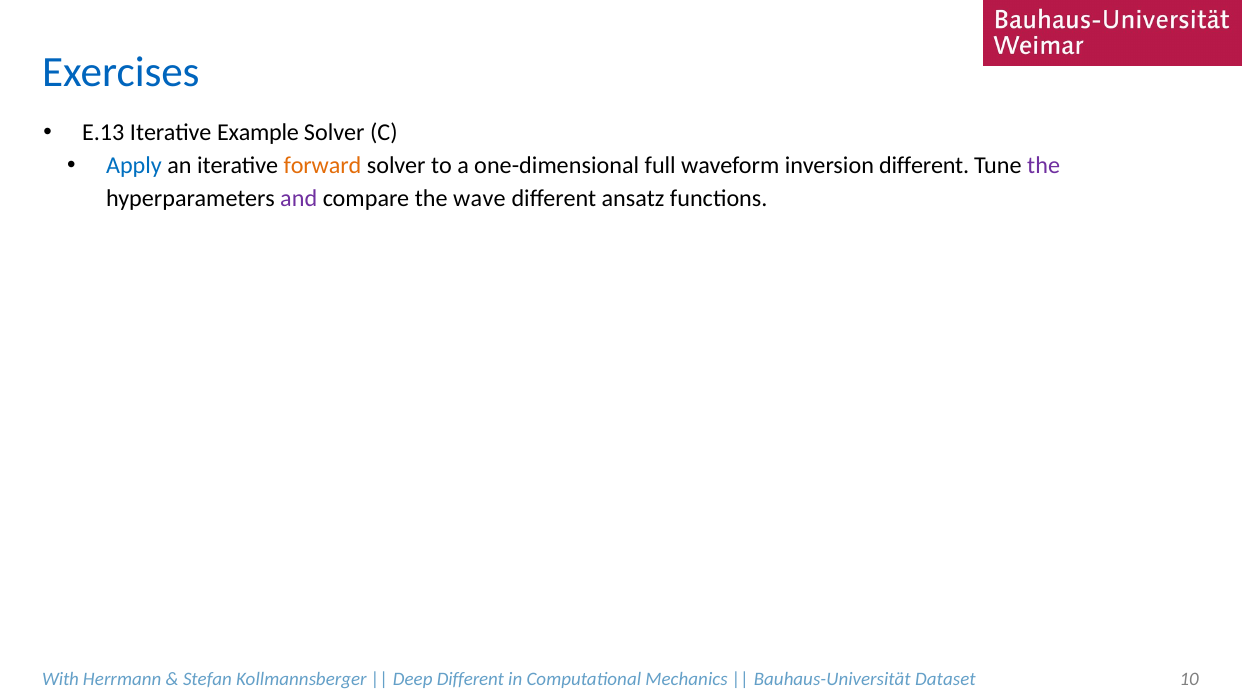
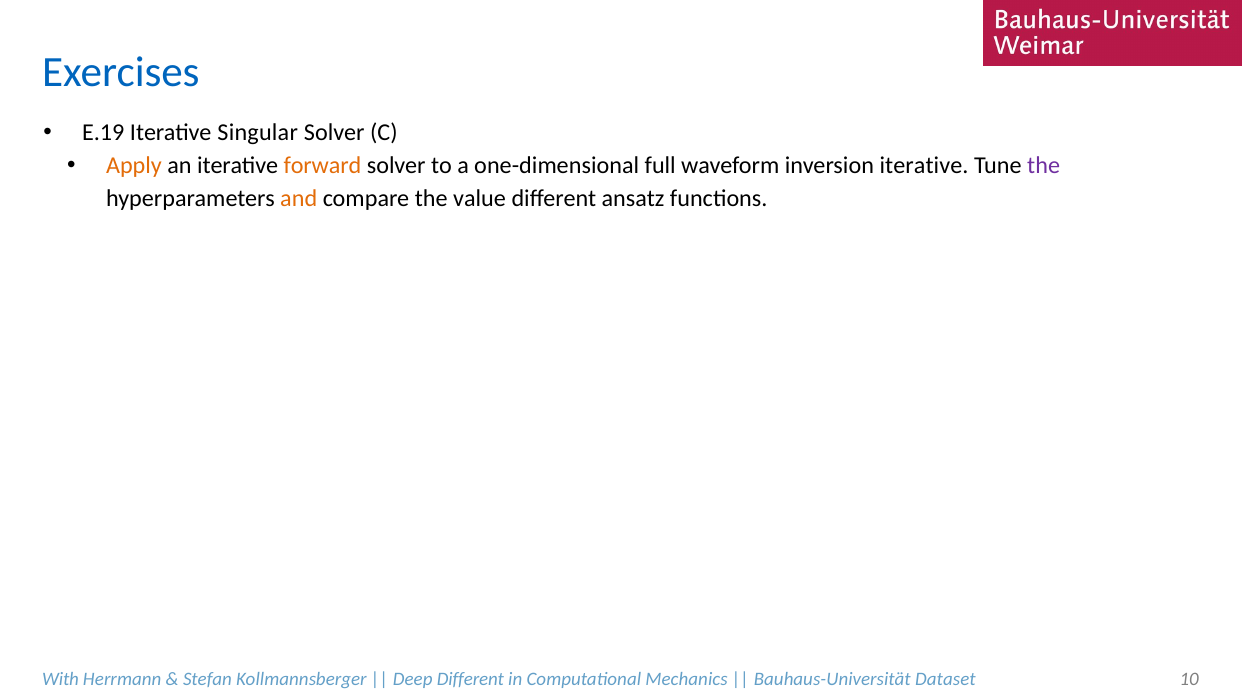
E.13: E.13 -> E.19 (103, 132)
Example: Example -> Singular (258, 132)
Apply colour: blue -> orange (134, 165)
inversion different: different -> iterative (924, 165)
and colour: purple -> orange (299, 199)
wave: wave -> value (480, 199)
